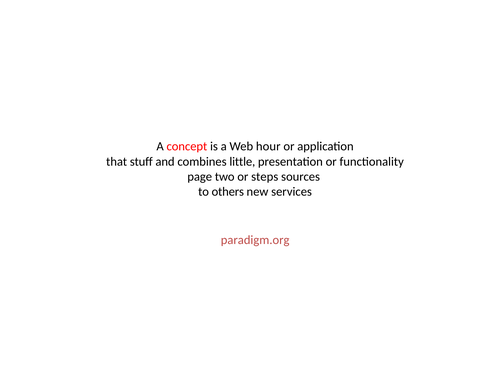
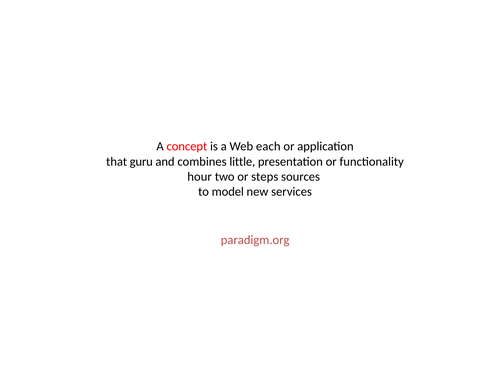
hour: hour -> each (268, 146)
stuff: stuff -> guru (141, 161)
page: page -> hour (200, 176)
others: others -> model (228, 191)
